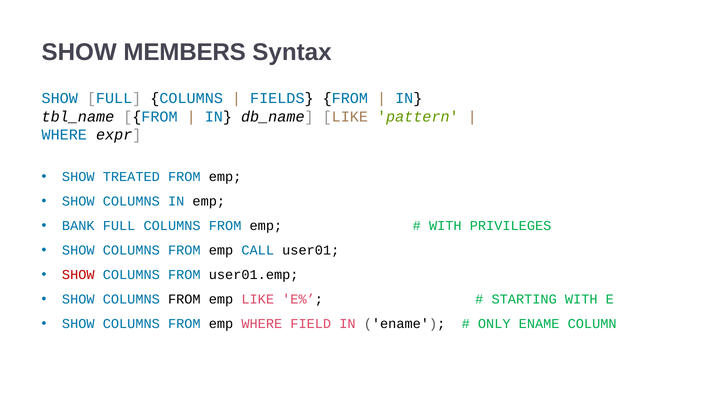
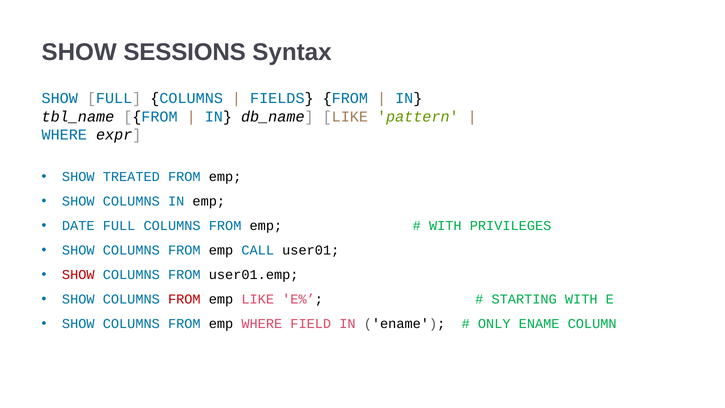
MEMBERS: MEMBERS -> SESSIONS (185, 52)
BANK: BANK -> DATE (78, 226)
FROM colour: black -> red (184, 299)
